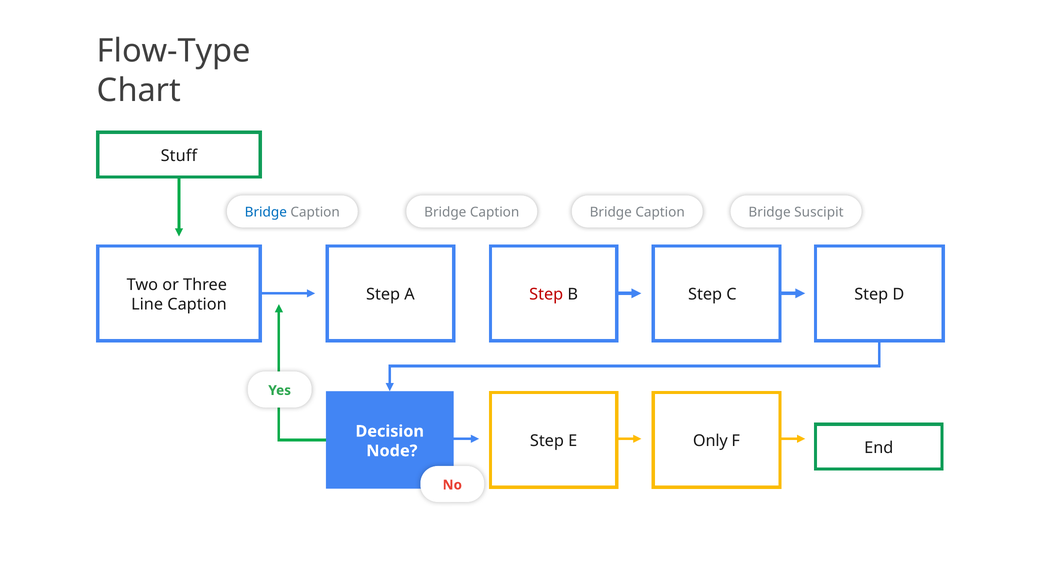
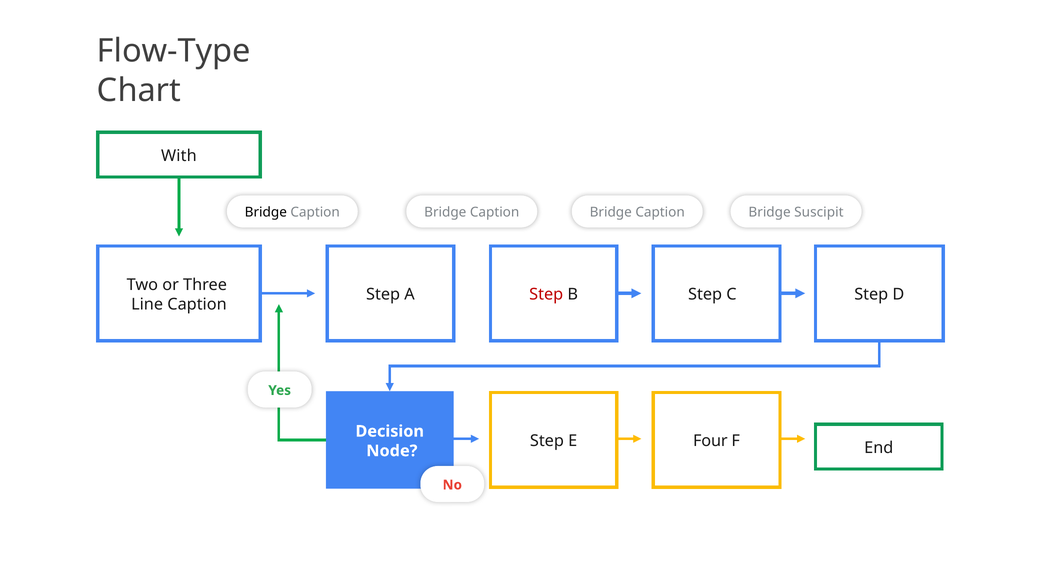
Stuff: Stuff -> With (179, 156)
Bridge colour: blue -> black (266, 212)
Only: Only -> Four (710, 441)
